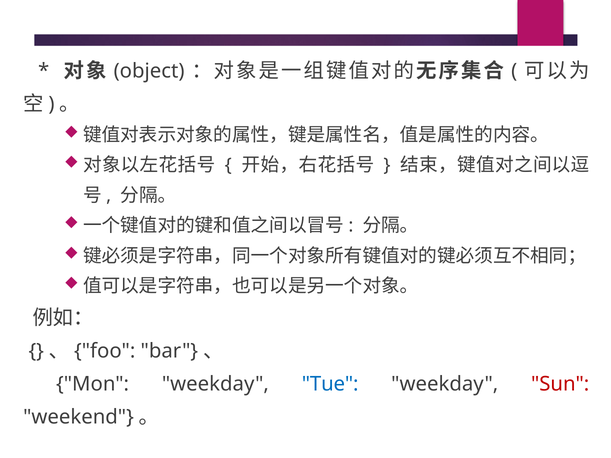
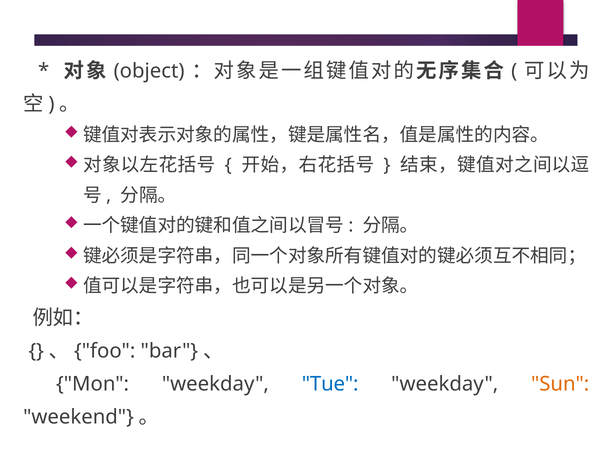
Sun colour: red -> orange (560, 384)
